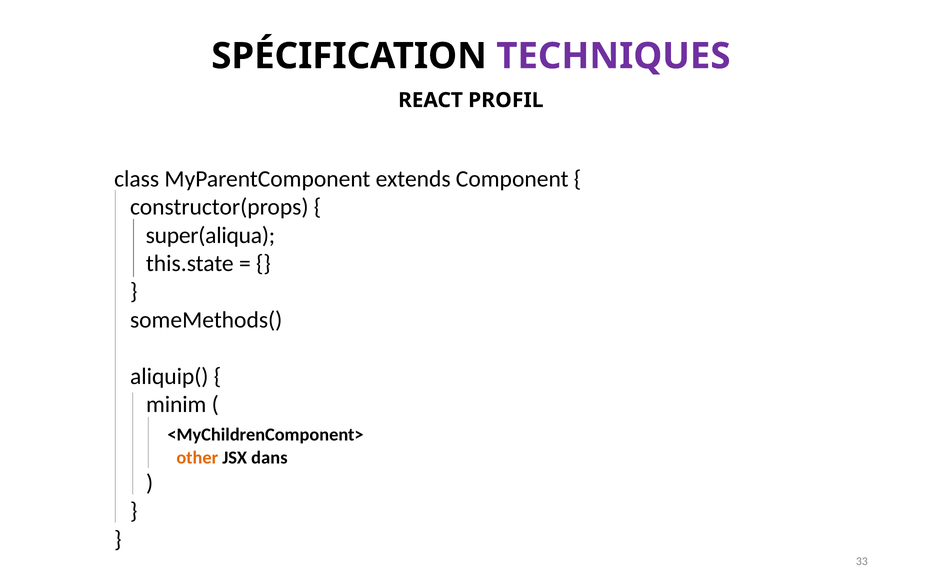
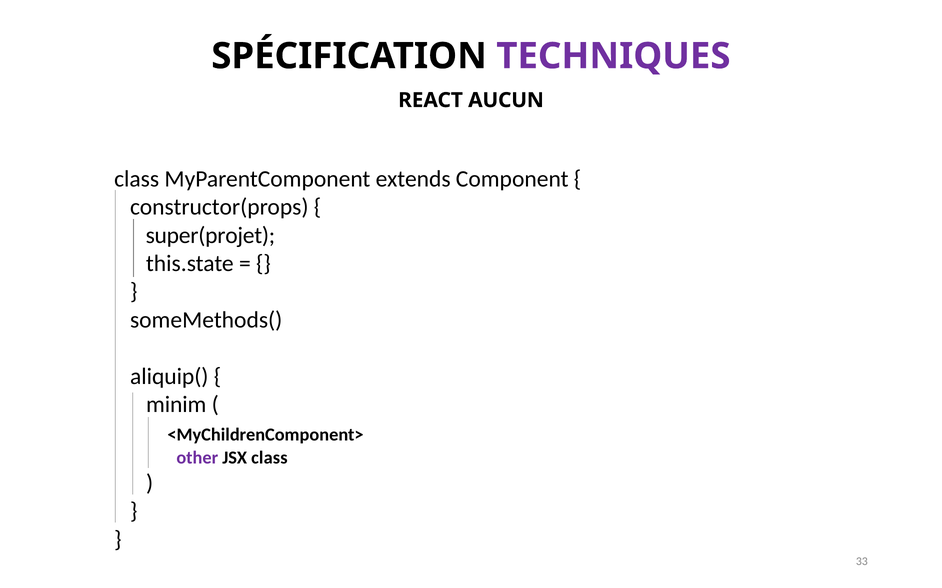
PROFIL: PROFIL -> AUCUN (506, 100)
super(aliqua: super(aliqua -> super(projet (210, 236)
other colour: orange -> purple (197, 458)
JSX dans: dans -> class (269, 458)
